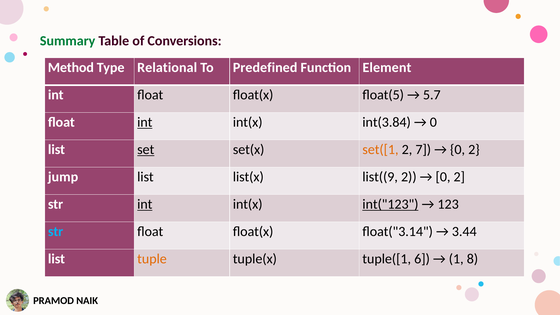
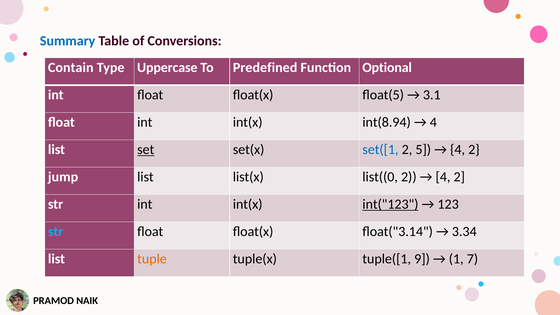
Summary colour: green -> blue (68, 41)
Method: Method -> Contain (71, 68)
Relational: Relational -> Uppercase (167, 68)
Element: Element -> Optional (387, 68)
5.7: 5.7 -> 3.1 (432, 95)
int underline: present -> none (145, 122)
int(3.84: int(3.84 -> int(8.94 (387, 122)
0: 0 -> 4 (433, 122)
set([1 colour: orange -> blue (380, 150)
7: 7 -> 5 (423, 150)
0: 0 -> 4 (458, 150)
list((9: list((9 -> list((0 (380, 177)
0: 0 -> 4 (443, 177)
int underline: present -> none (145, 204)
3.44: 3.44 -> 3.34 (464, 232)
6: 6 -> 9 (422, 259)
8: 8 -> 7 (472, 259)
